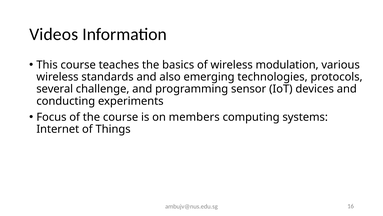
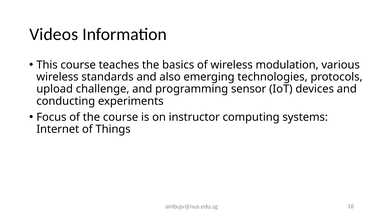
several: several -> upload (55, 89)
members: members -> instructor (194, 117)
